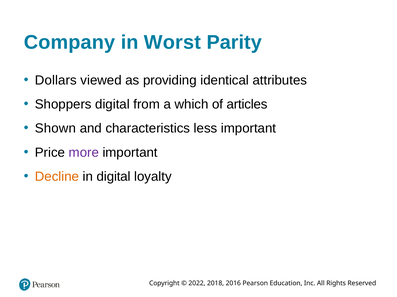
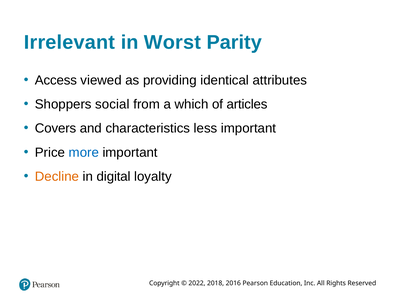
Company: Company -> Irrelevant (69, 42)
Dollars: Dollars -> Access (56, 80)
Shoppers digital: digital -> social (112, 104)
Shown: Shown -> Covers (56, 129)
more colour: purple -> blue (84, 153)
